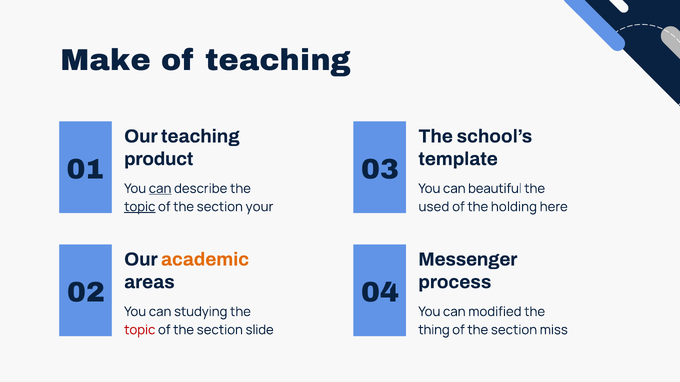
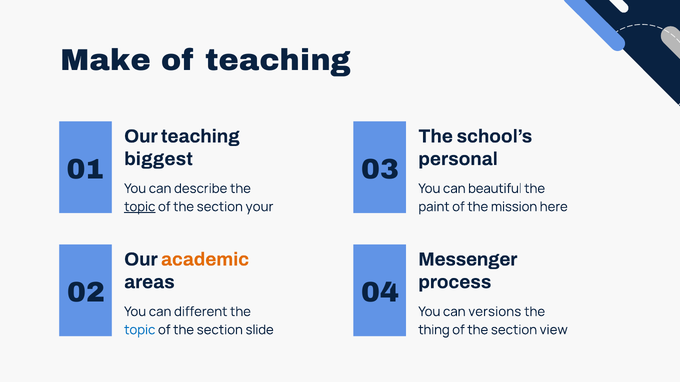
product: product -> biggest (159, 159)
template: template -> personal (458, 159)
can underline: present -> none (160, 189)
used: used -> paint (434, 207)
holding: holding -> mission (514, 207)
studying: studying -> different (201, 312)
modified: modified -> versions (495, 312)
topic colour: red -> blue (140, 330)
miss: miss -> view (554, 330)
